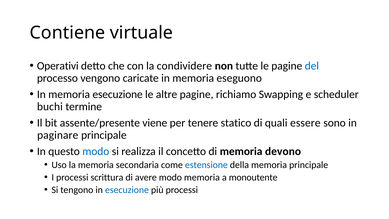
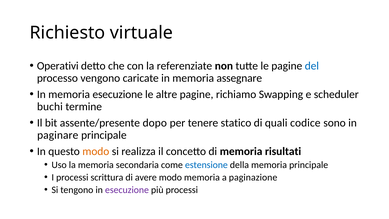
Contiene: Contiene -> Richiesto (67, 33)
condividere: condividere -> referenziate (184, 66)
eseguono: eseguono -> assegnare (239, 78)
viene: viene -> dopo (155, 123)
essere: essere -> codice (305, 123)
modo colour: blue -> orange (96, 151)
devono: devono -> risultati (283, 151)
monoutente: monoutente -> paginazione (253, 177)
esecuzione colour: blue -> purple (127, 190)
